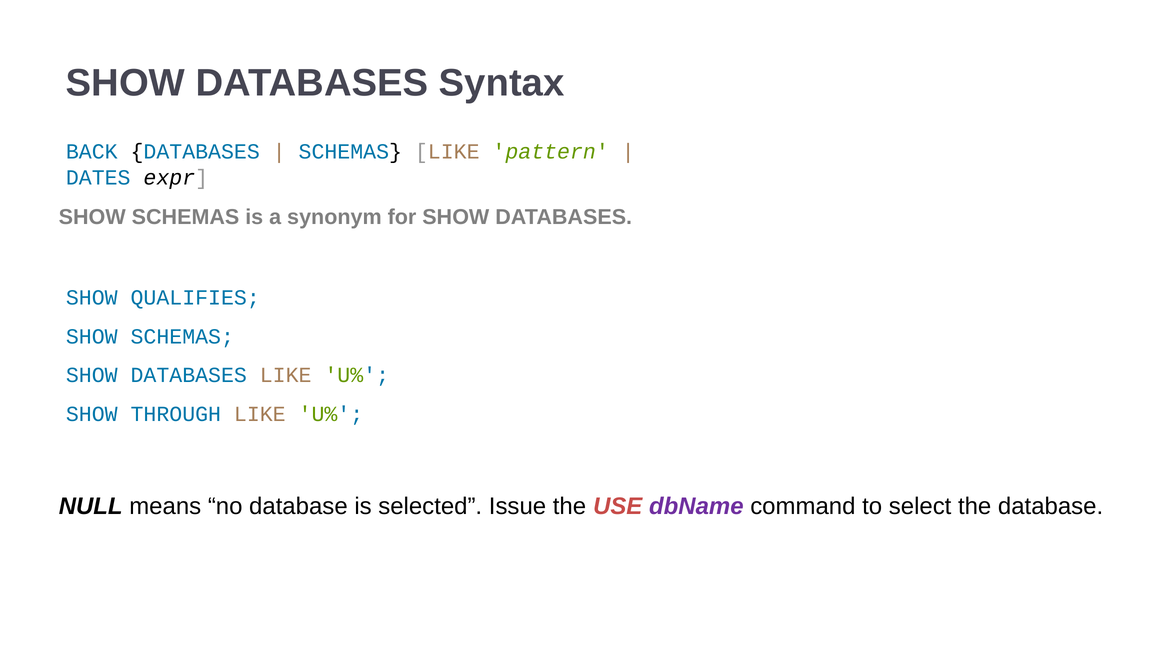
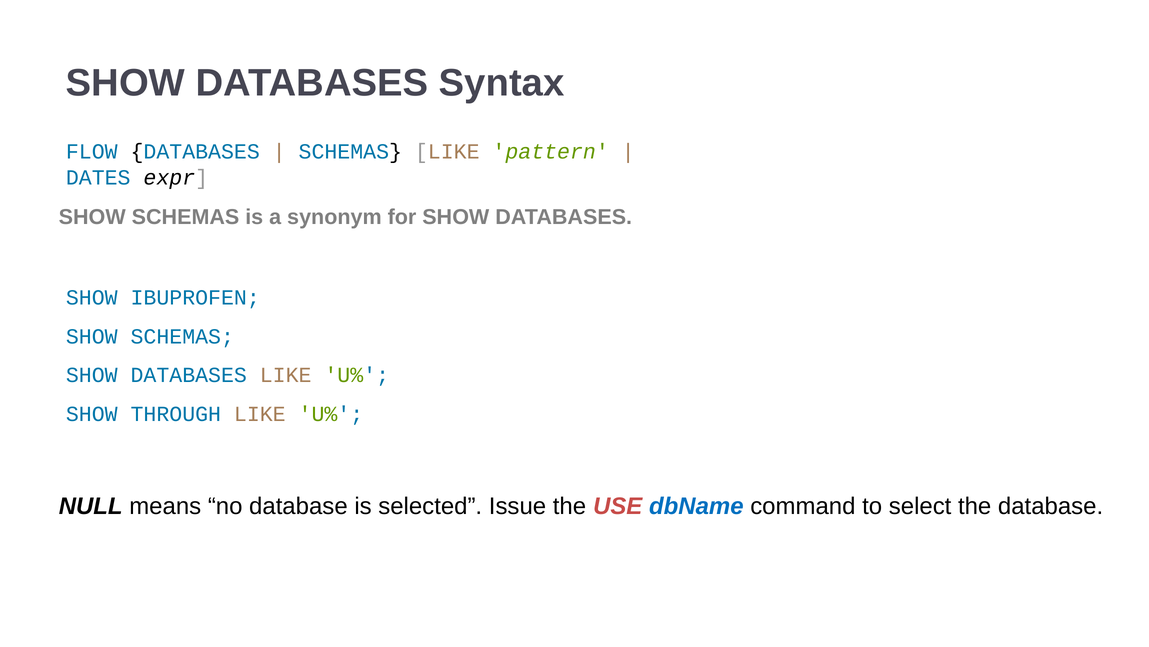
BACK: BACK -> FLOW (92, 152)
QUALIFIES: QUALIFIES -> IBUPROFEN (195, 297)
dbName colour: purple -> blue (696, 506)
